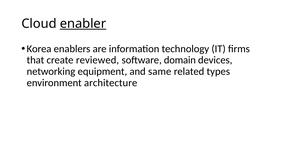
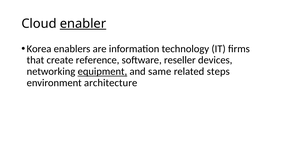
reviewed: reviewed -> reference (98, 60)
domain: domain -> reseller (180, 60)
equipment underline: none -> present (102, 72)
types: types -> steps (218, 72)
